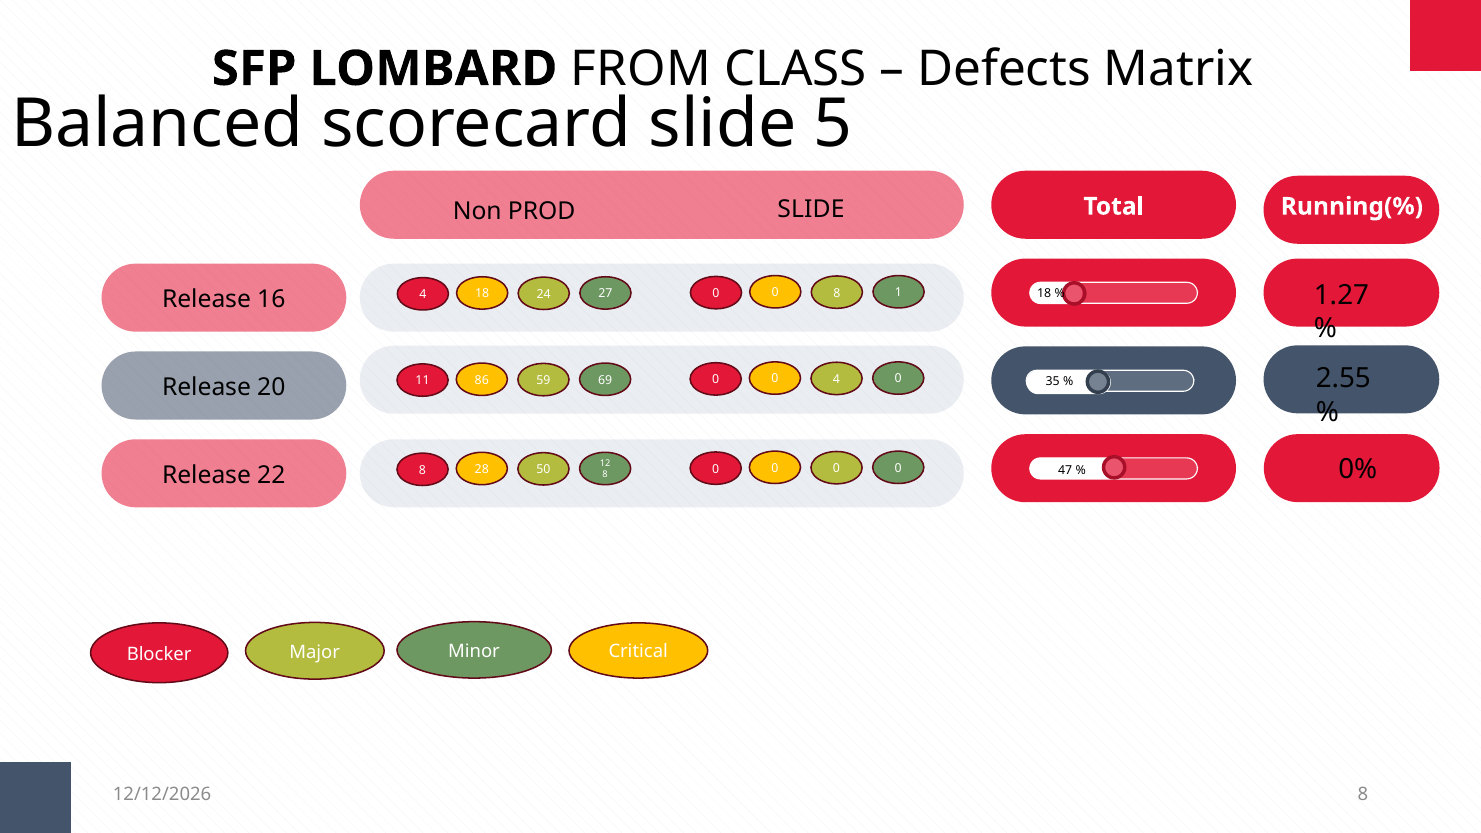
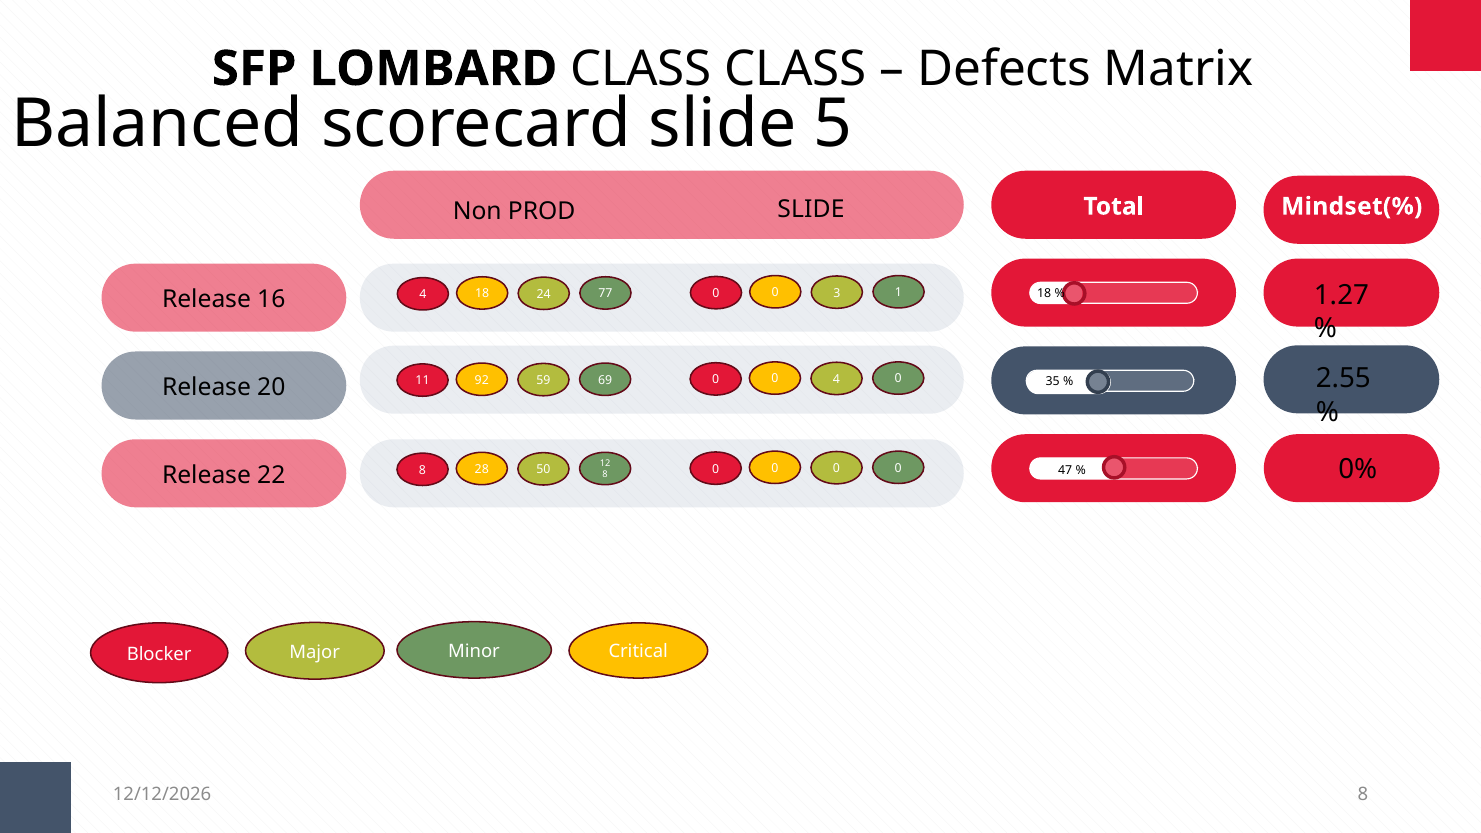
LOMBARD FROM: FROM -> CLASS (641, 69)
Running(%: Running(% -> Mindset(% (1352, 206)
27: 27 -> 77 (605, 294)
0 0 8: 8 -> 3 (837, 293)
86: 86 -> 92 (482, 380)
